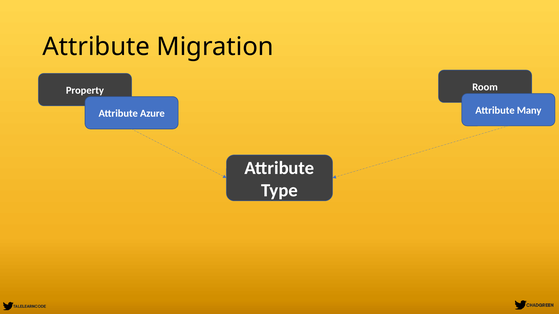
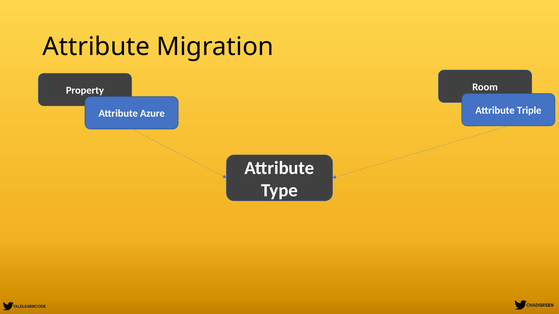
Many: Many -> Triple (529, 111)
